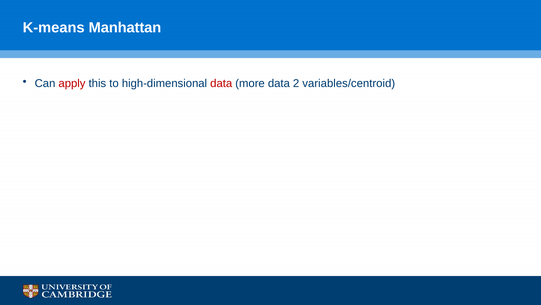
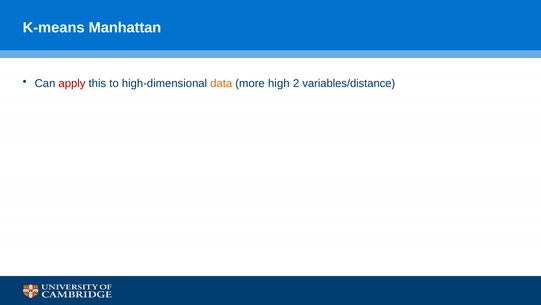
data colour: red -> orange (221, 83)
more data: data -> high (279, 83)
variables/centroid: variables/centroid -> variables/distance (349, 83)
